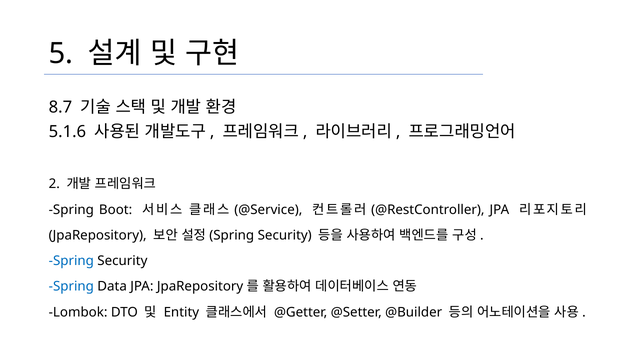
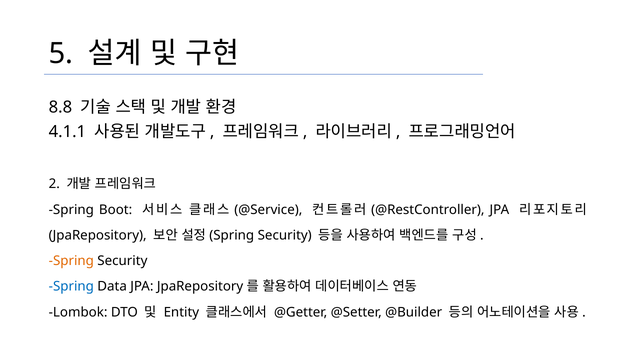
8.7: 8.7 -> 8.8 (60, 107)
5.1.6: 5.1.6 -> 4.1.1 (67, 132)
Spring colour: blue -> orange (71, 260)
